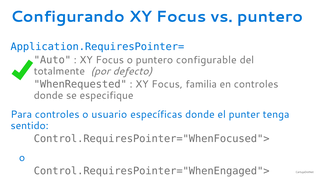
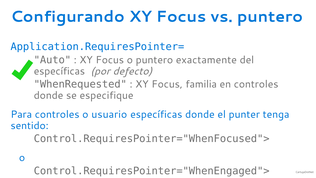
configurable: configurable -> exactamente (206, 60)
totalmente: totalmente -> específicas (59, 71)
